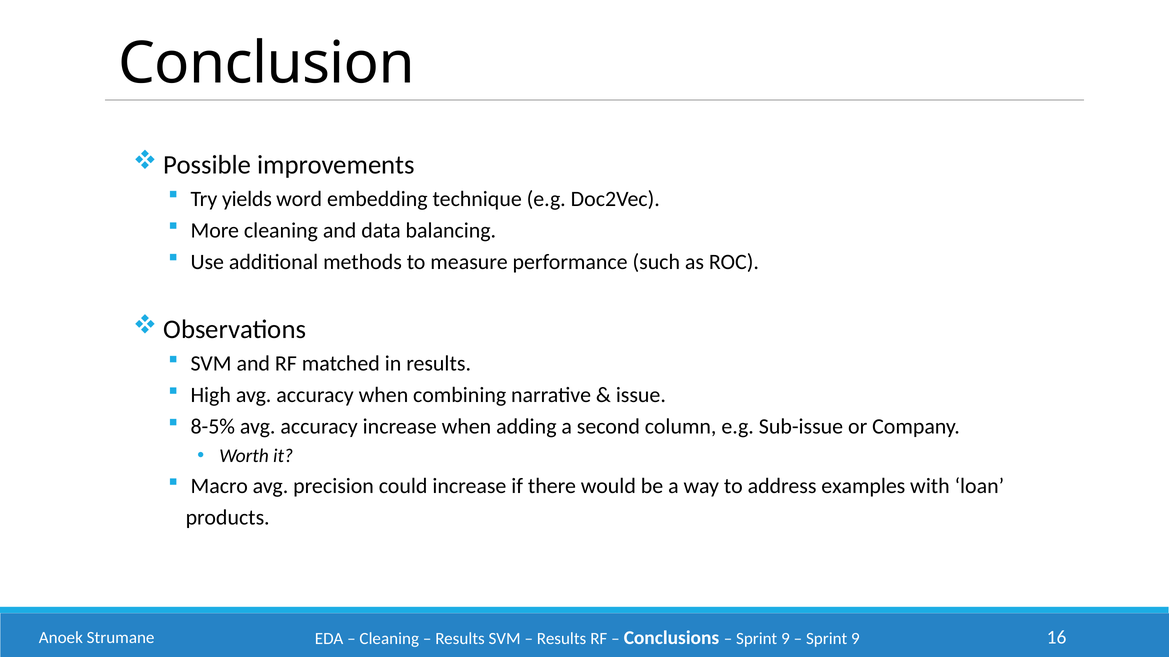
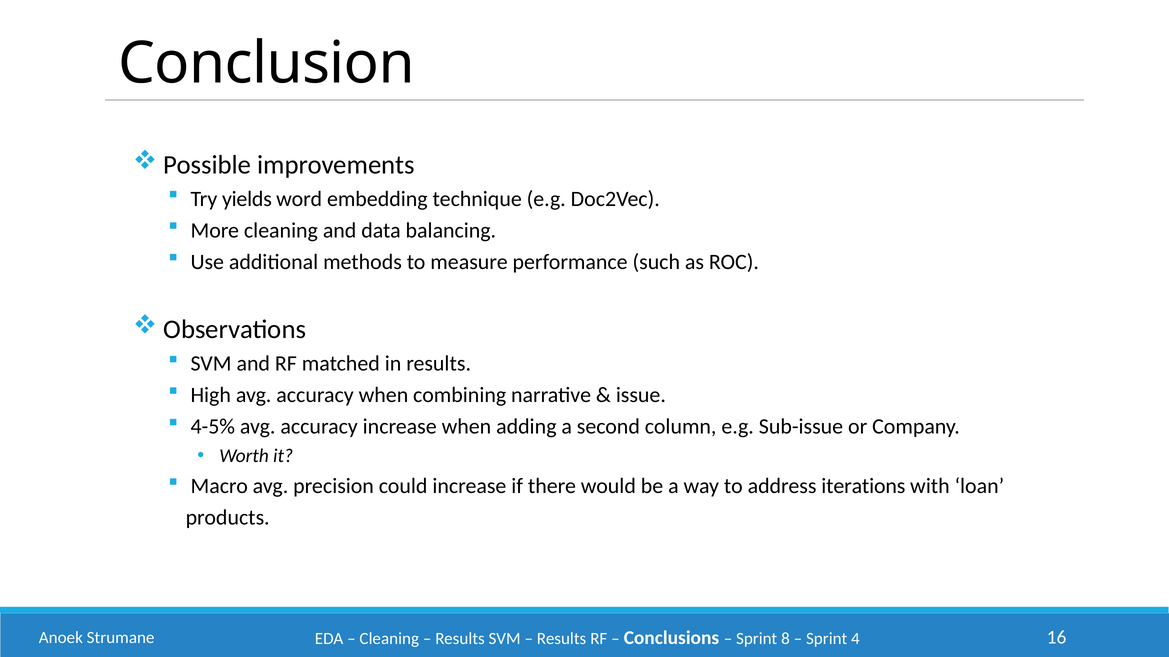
8-5%: 8-5% -> 4-5% (213, 427)
examples: examples -> iterations (863, 486)
9: 9 -> 8 (785, 639)
9: 9 -> 4 (855, 639)
